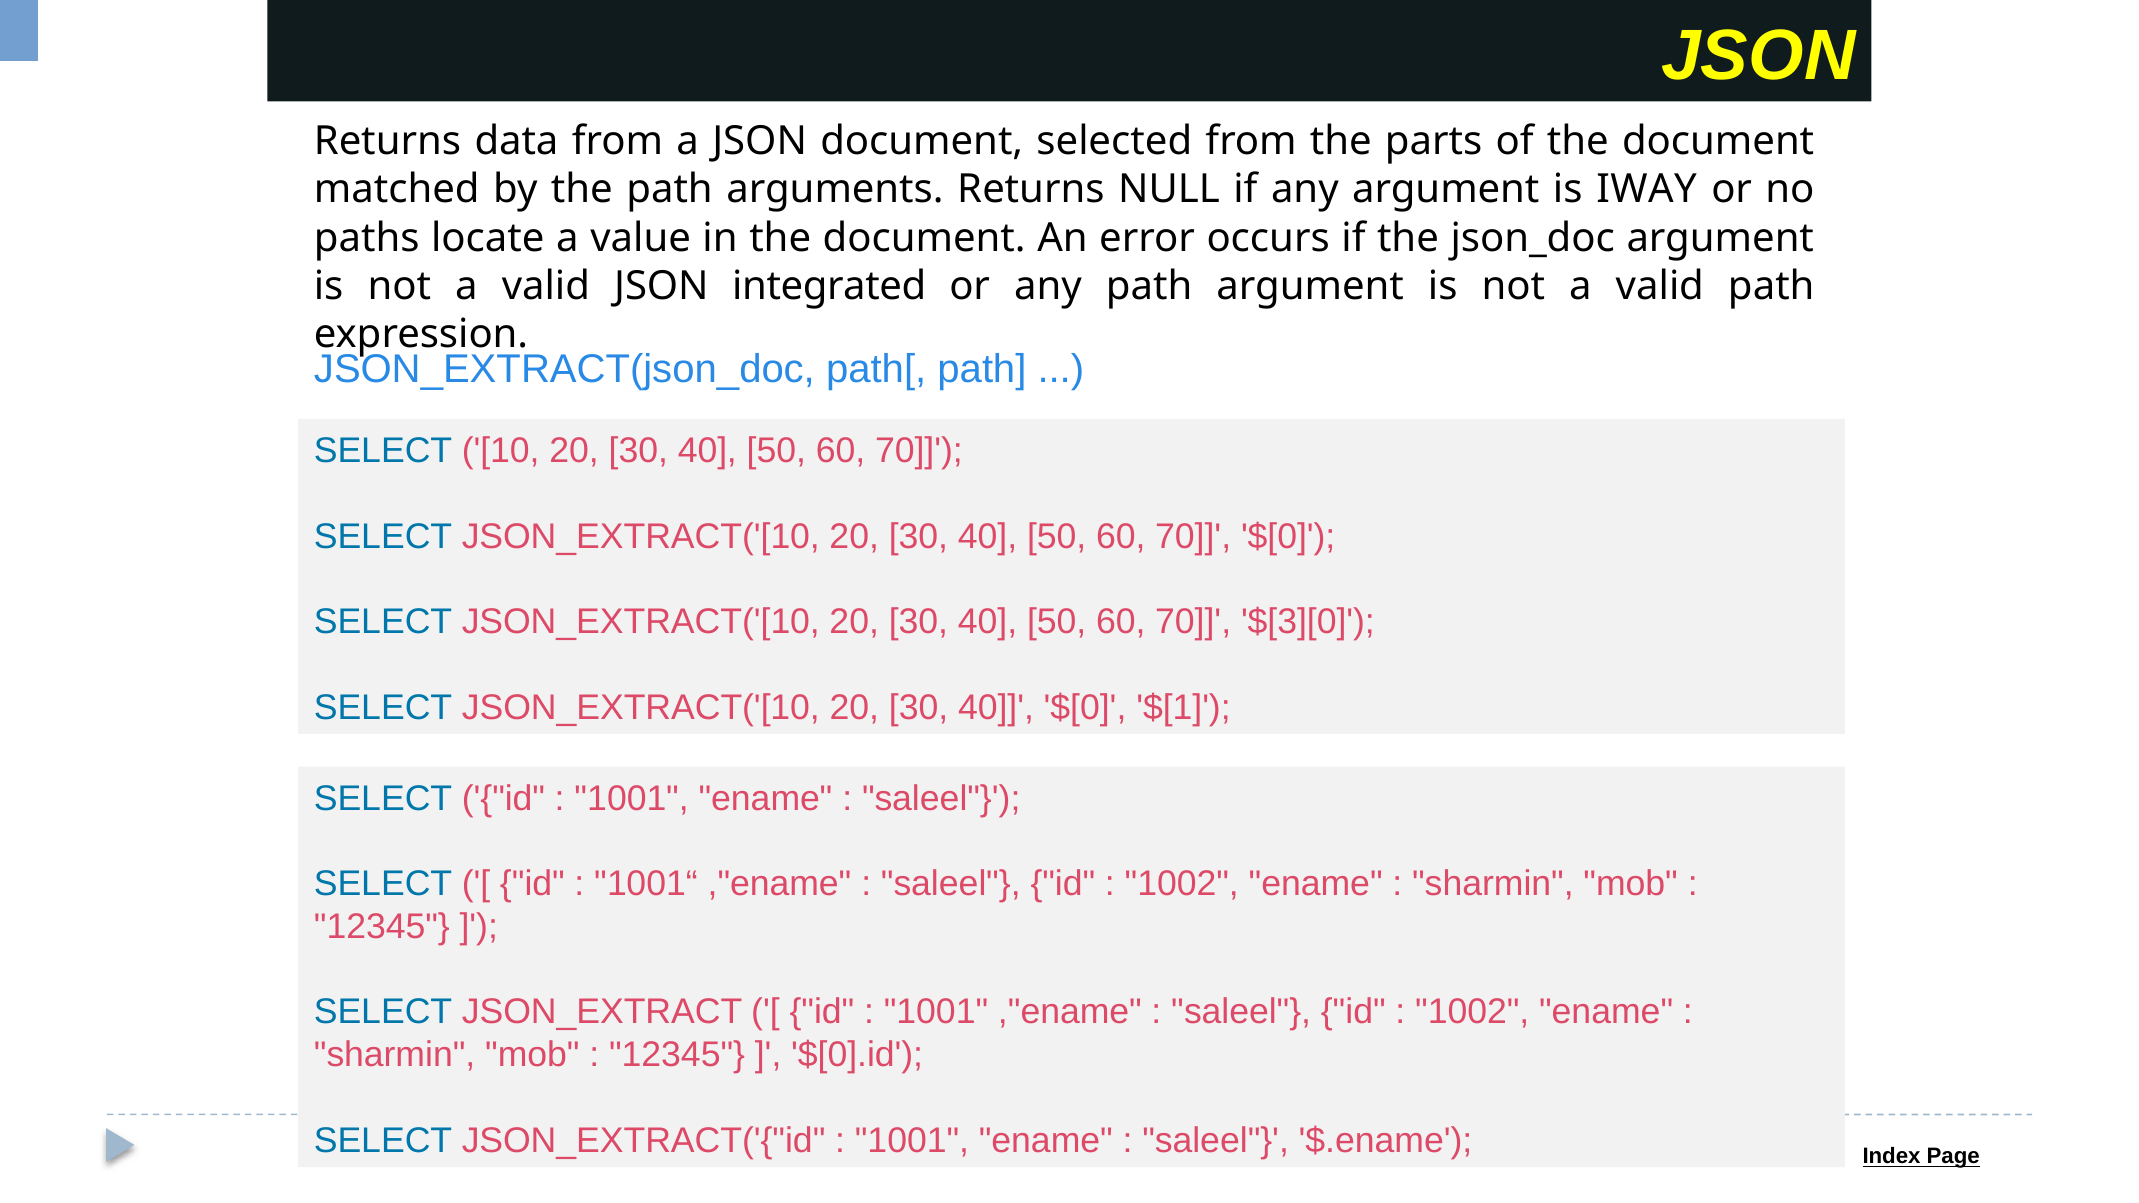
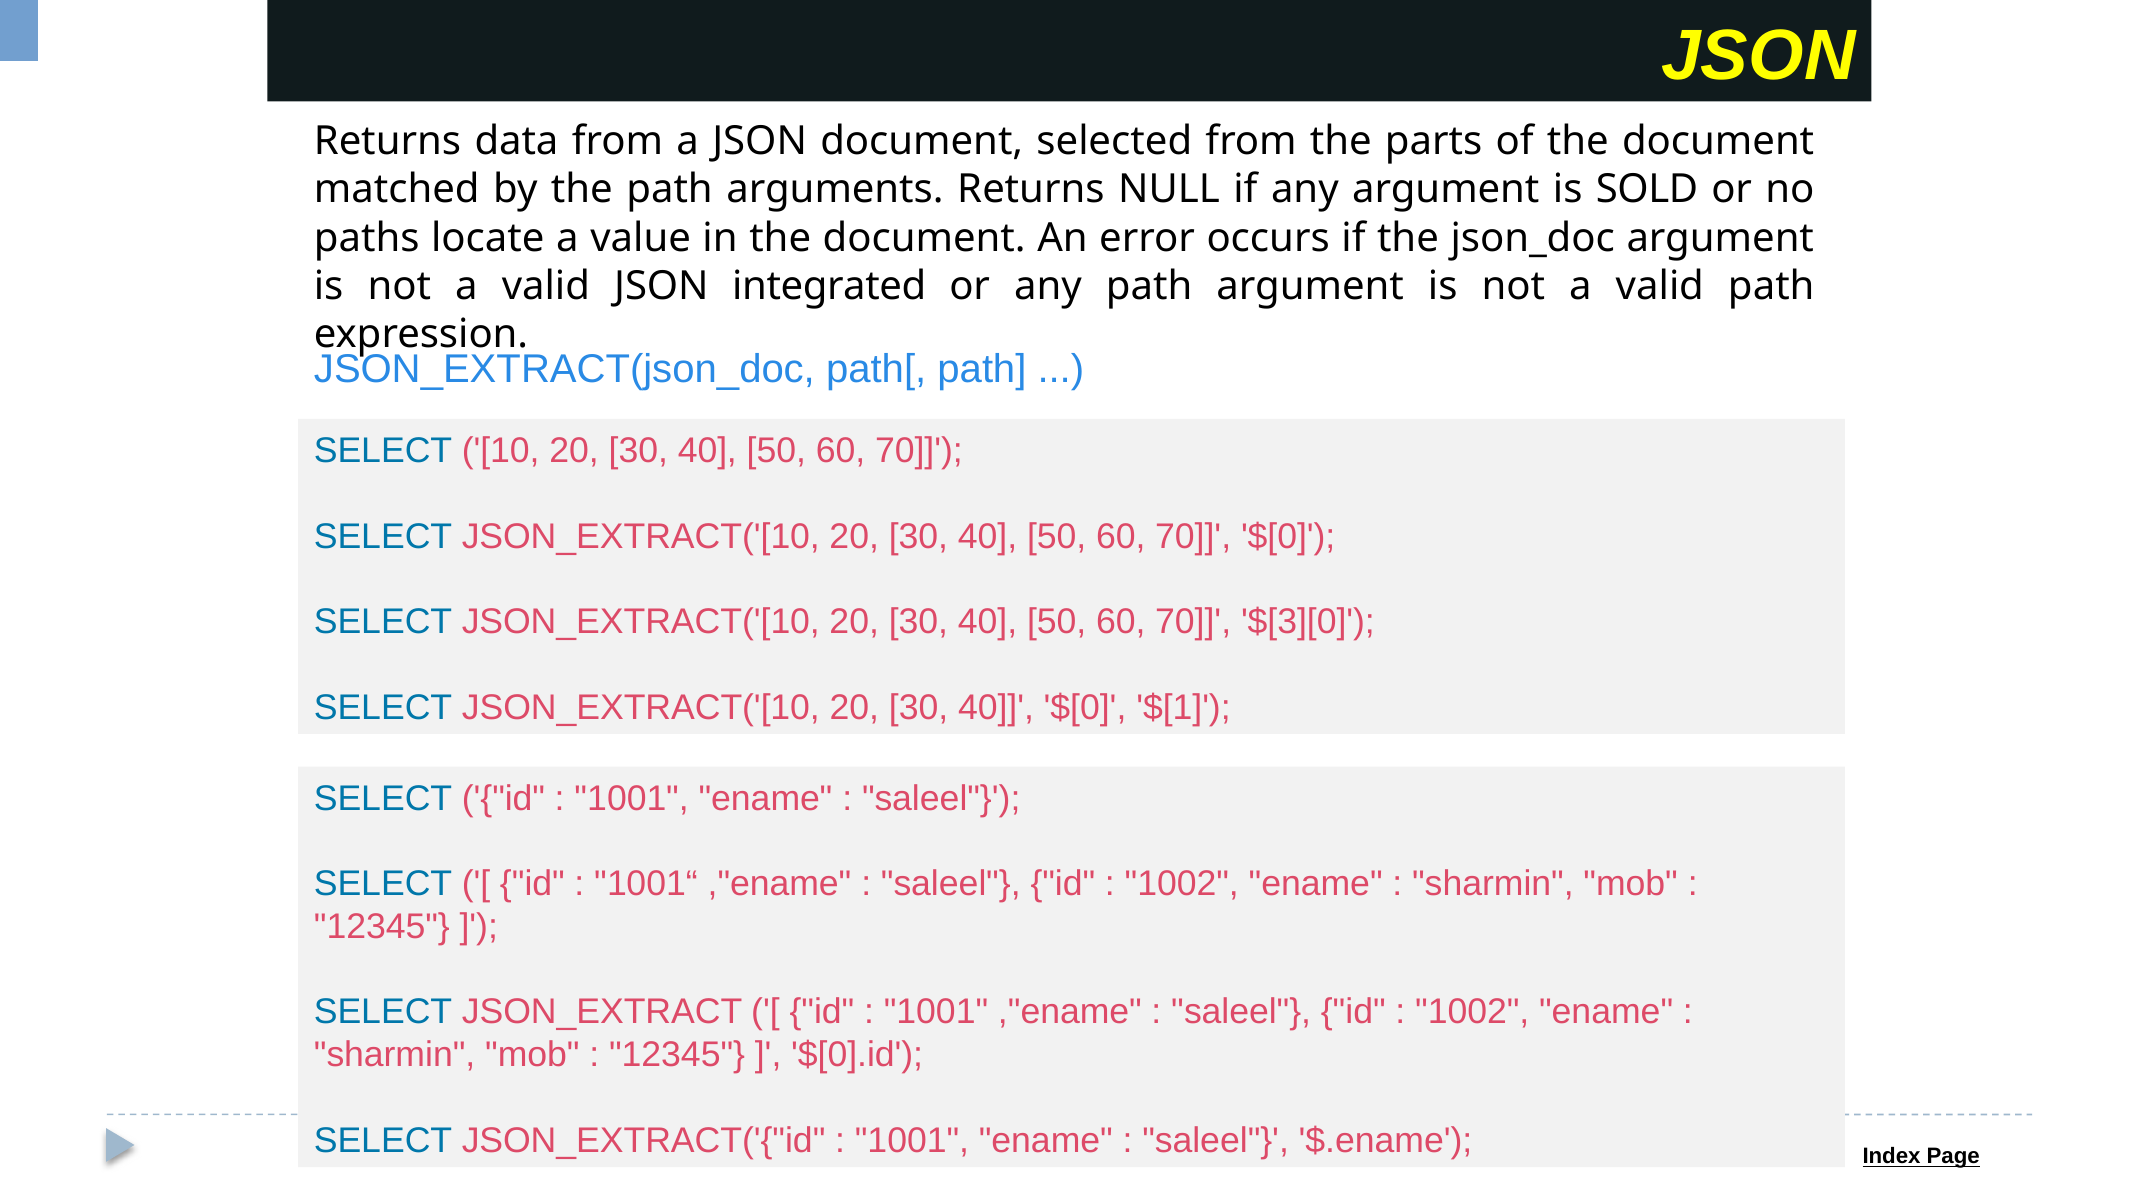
IWAY: IWAY -> SOLD (1647, 190)
